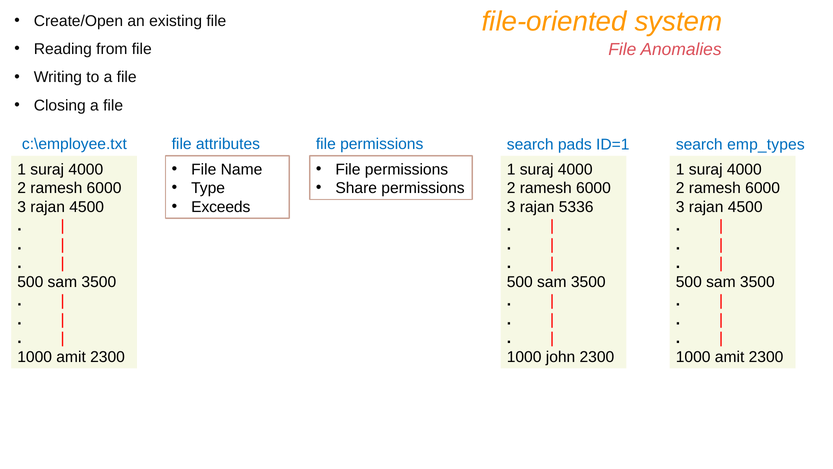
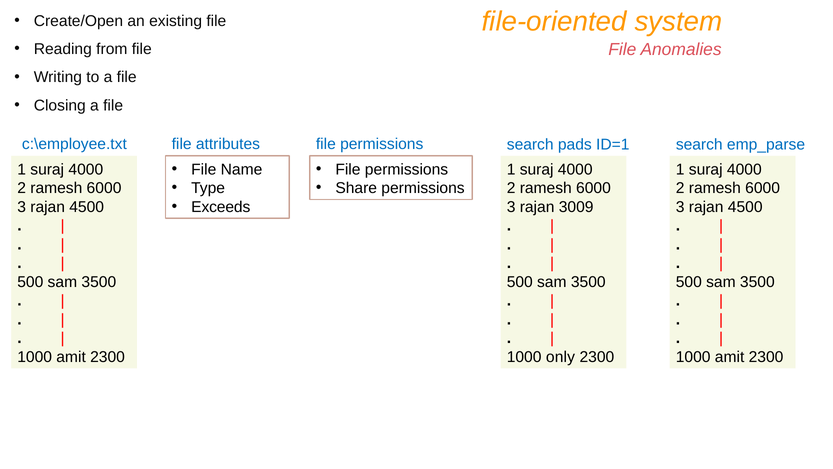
emp_types: emp_types -> emp_parse (766, 145)
5336: 5336 -> 3009 (576, 207)
john: john -> only (560, 357)
